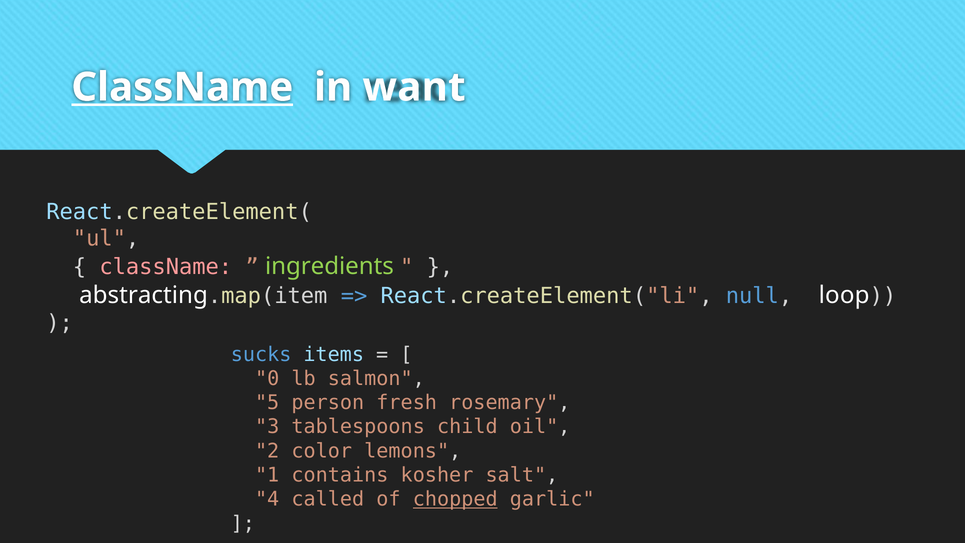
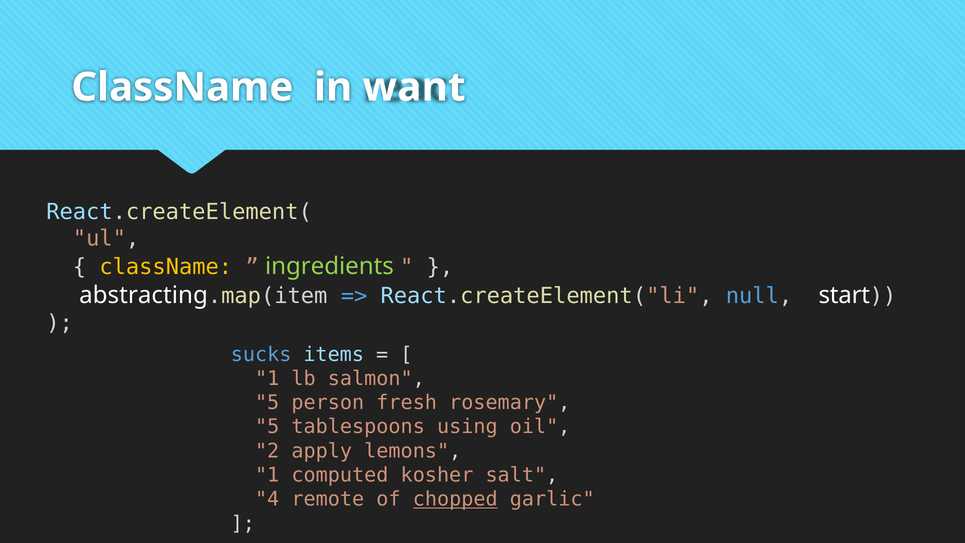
ClassName underline: present -> none (182, 87)
className colour: pink -> yellow (166, 267)
loop: loop -> start (844, 295)
0: 0 -> 1 (267, 378)
3: 3 -> 5 (267, 427)
child: child -> using (467, 427)
color: color -> apply (322, 451)
contains: contains -> computed (340, 475)
called: called -> remote (328, 499)
